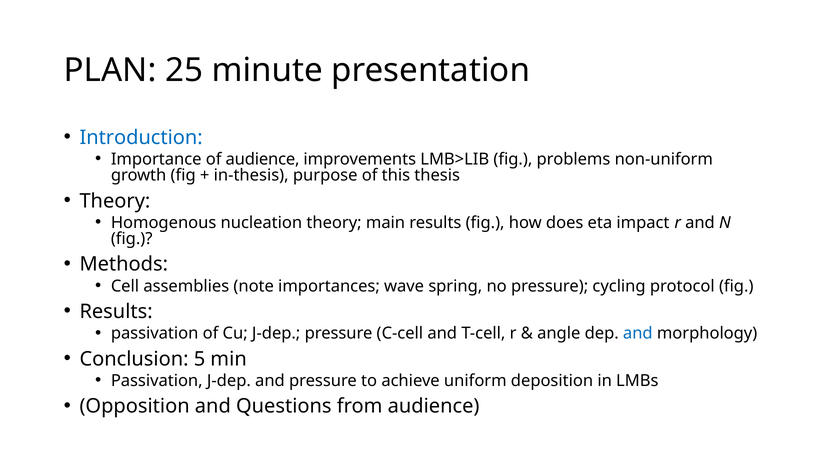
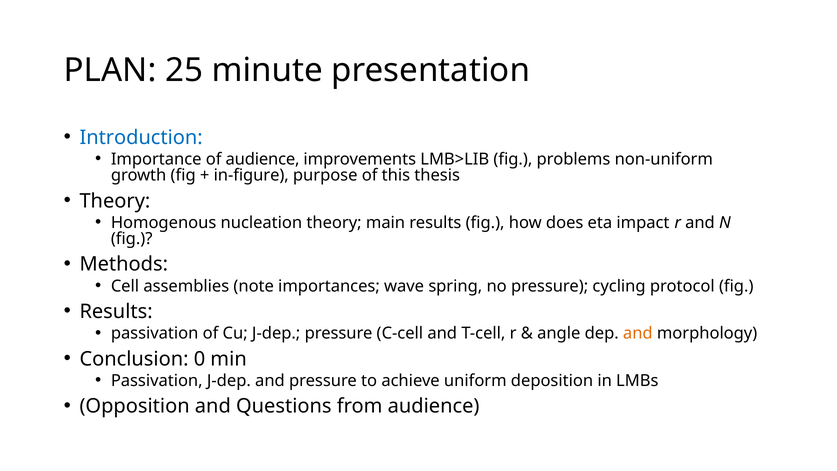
in-thesis: in-thesis -> in-figure (251, 175)
and colour: blue -> orange (638, 333)
5: 5 -> 0 (200, 359)
